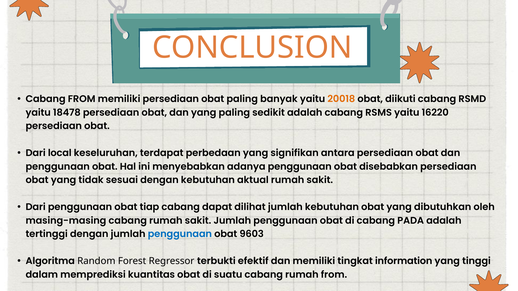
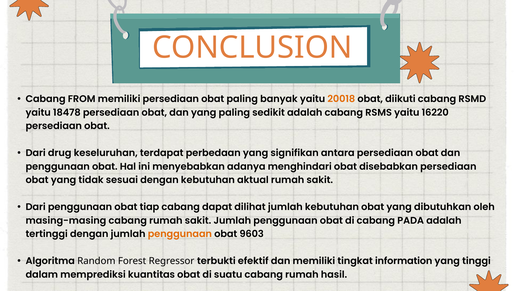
local: local -> drug (60, 153)
adanya penggunaan: penggunaan -> menghindari (300, 167)
penggunaan colour: blue -> orange (180, 234)
rumah from: from -> hasil (334, 275)
